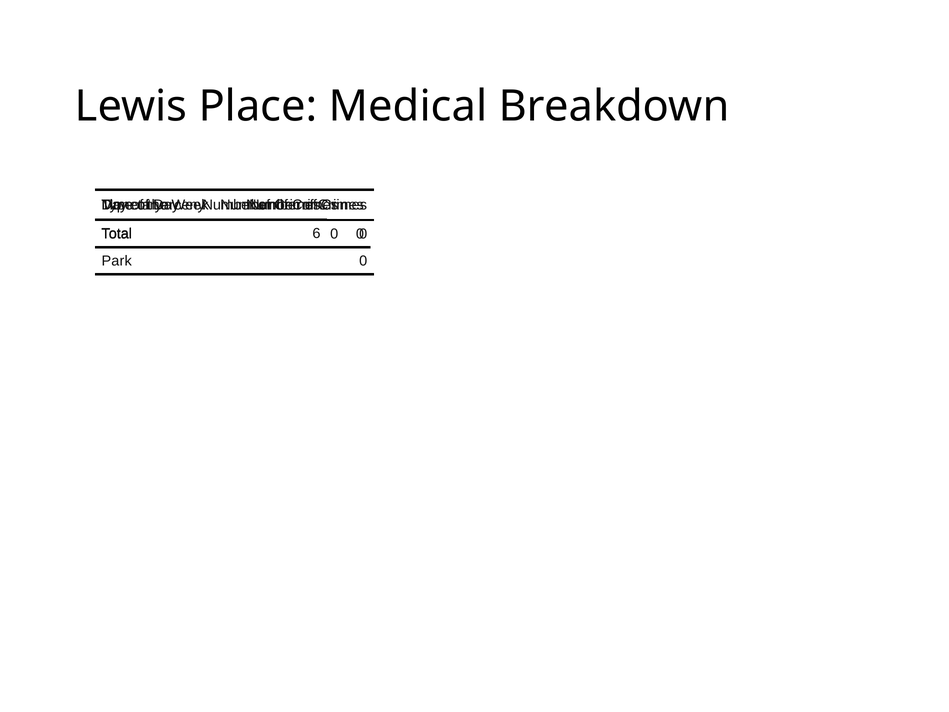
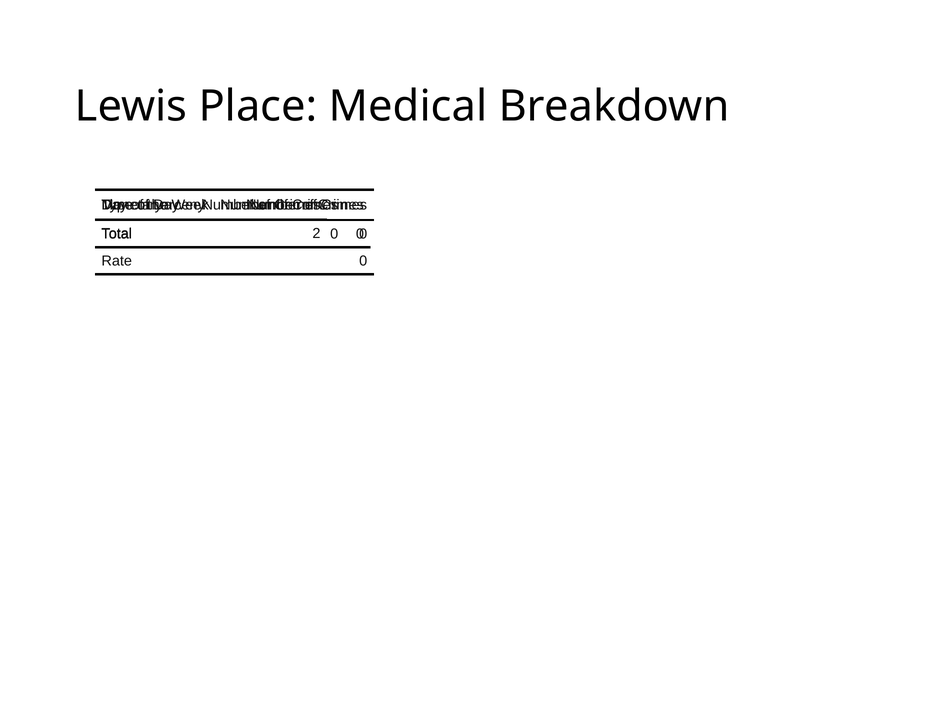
6: 6 -> 2 (316, 234)
Park: Park -> Rate (117, 261)
